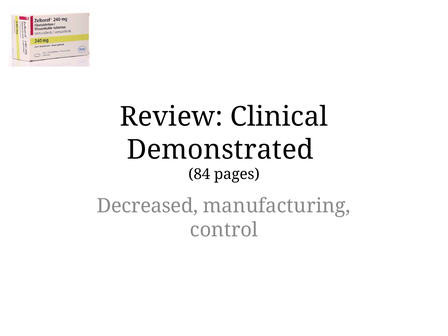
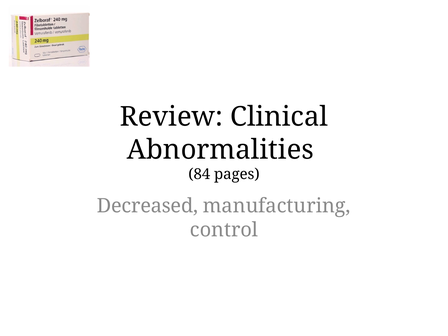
Demonstrated: Demonstrated -> Abnormalities (220, 150)
